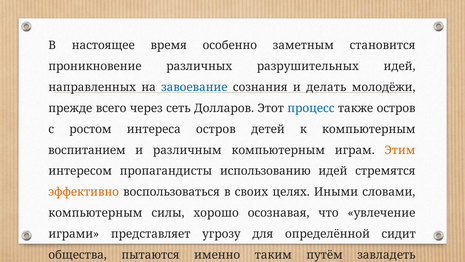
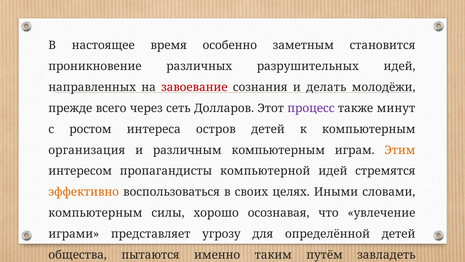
завоевание colour: blue -> red (194, 87)
процесс colour: blue -> purple (311, 108)
также остров: остров -> минут (396, 108)
воспитанием: воспитанием -> организация (87, 150)
использованию: использованию -> компьютерной (265, 171)
определённой сидит: сидит -> детей (399, 234)
